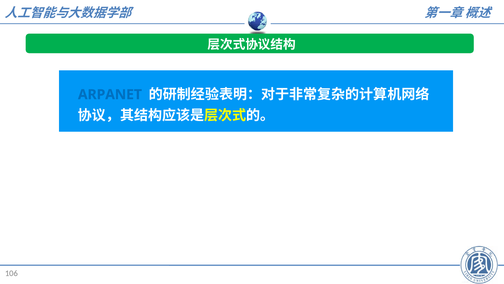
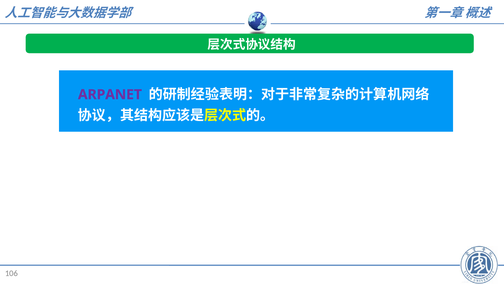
ARPANET colour: blue -> purple (110, 94)
